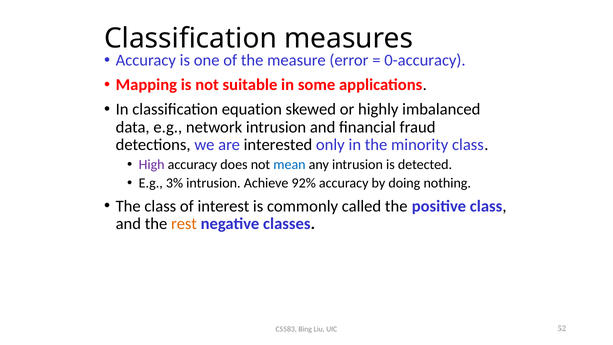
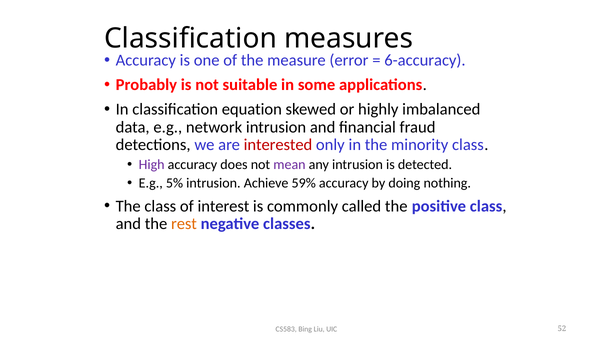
0-accuracy: 0-accuracy -> 6-accuracy (425, 60)
Mapping: Mapping -> Probably (146, 85)
interested colour: black -> red (278, 145)
mean colour: blue -> purple (289, 165)
3%: 3% -> 5% (175, 183)
92%: 92% -> 59% (304, 183)
